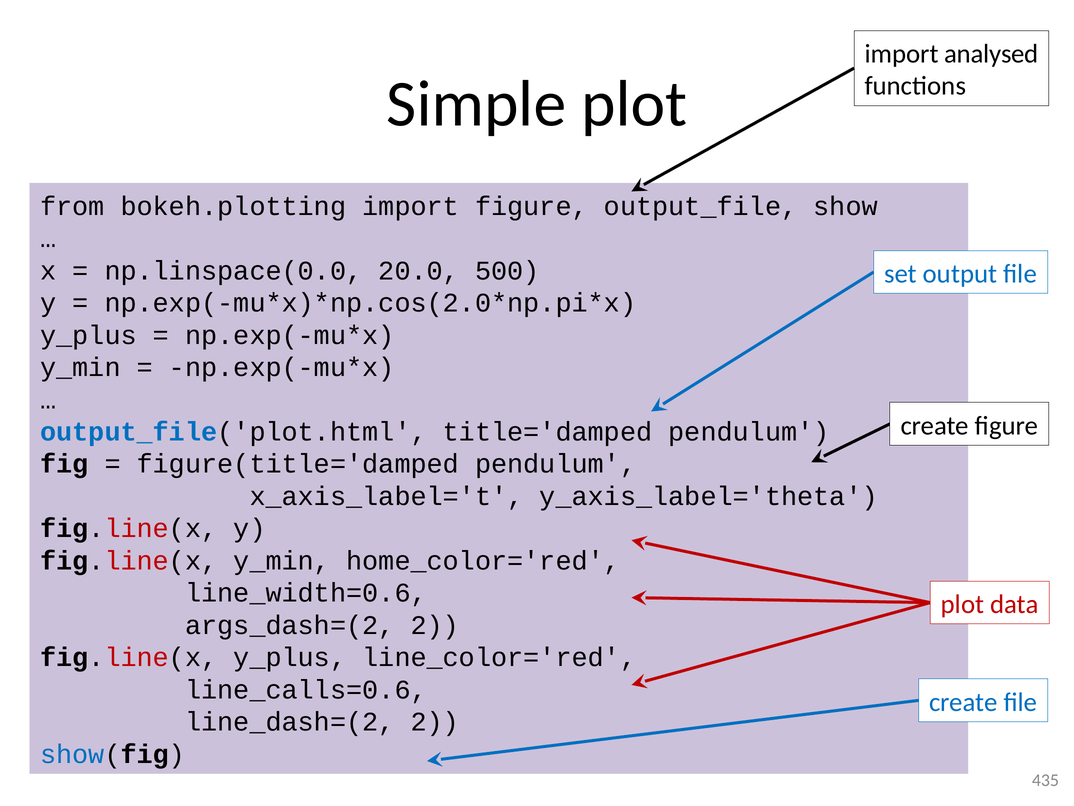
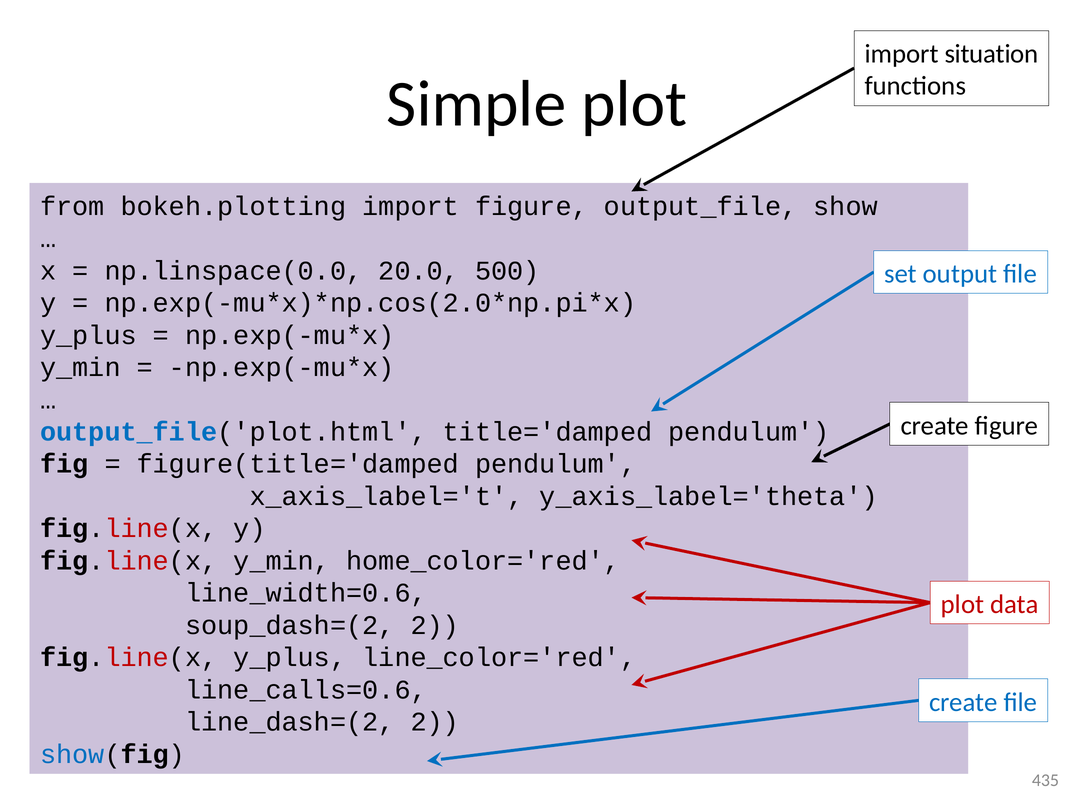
analysed: analysed -> situation (991, 54)
args_dash=(2: args_dash=(2 -> soup_dash=(2 (290, 625)
